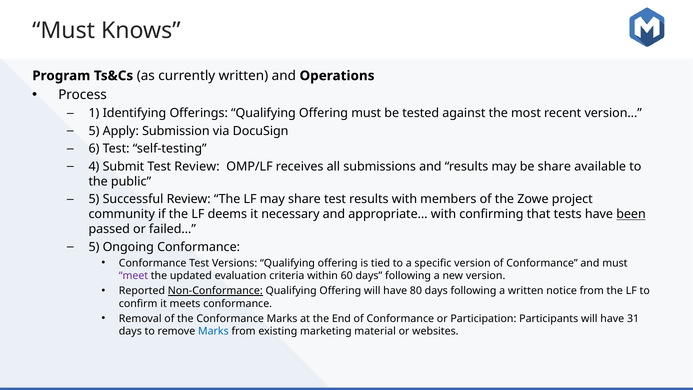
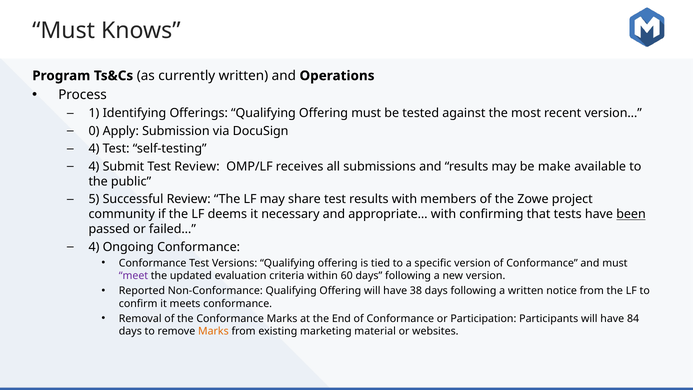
5: 5 -> 0 (94, 131)
6: 6 -> 4 (94, 149)
be share: share -> make (554, 166)
5: 5 -> 4 (94, 247)
Non-Conformance underline: present -> none (215, 291)
80: 80 -> 38 (416, 291)
31: 31 -> 84 (633, 319)
Marks colour: blue -> orange (213, 331)
